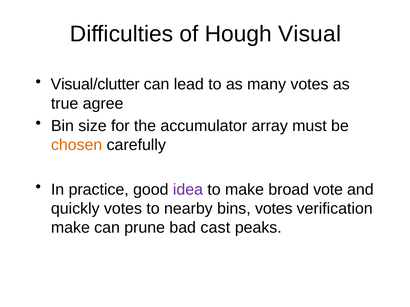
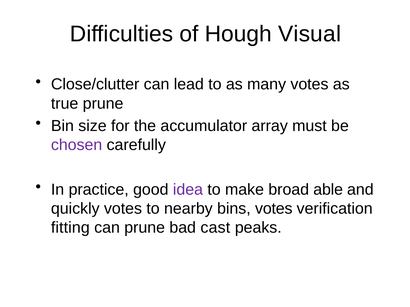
Visual/clutter: Visual/clutter -> Close/clutter (95, 84)
true agree: agree -> prune (103, 104)
chosen colour: orange -> purple (77, 145)
vote: vote -> able (328, 190)
make: make -> fitting (70, 228)
